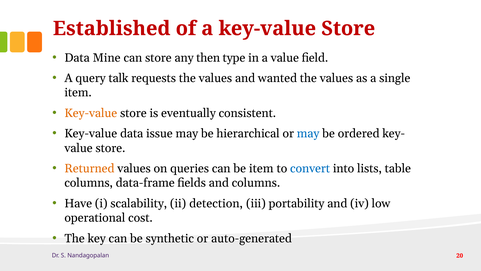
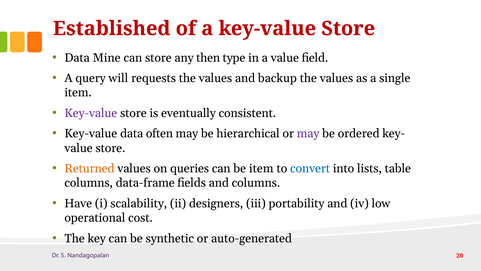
talk: talk -> will (118, 78)
wanted: wanted -> backup (277, 78)
Key-value colour: orange -> purple (91, 113)
issue: issue -> often (159, 133)
may colour: blue -> purple (308, 133)
detection: detection -> designers (216, 203)
